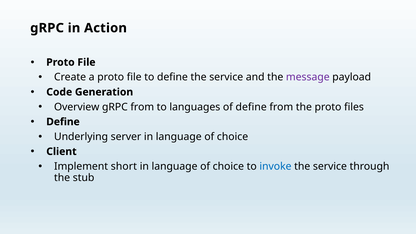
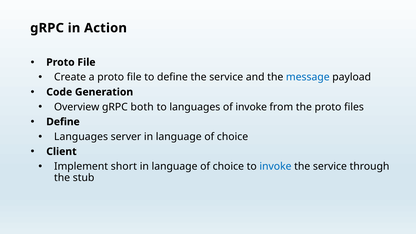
message colour: purple -> blue (308, 77)
gRPC from: from -> both (142, 107)
of define: define -> invoke (251, 107)
Underlying: Underlying -> Languages (81, 137)
